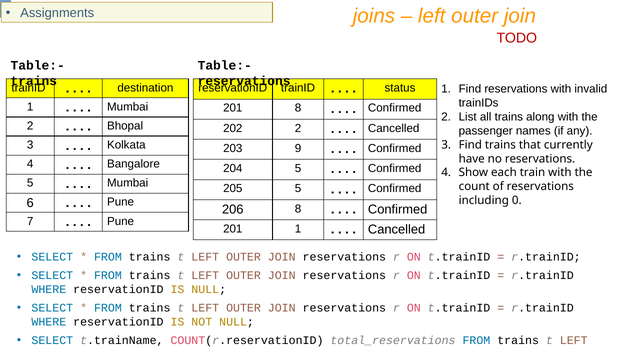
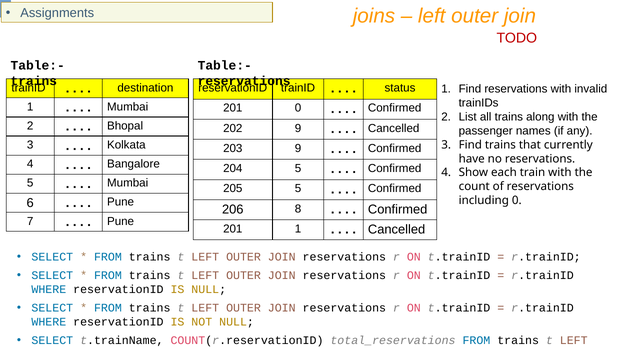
201 8: 8 -> 0 (298, 108)
202 2: 2 -> 9 (298, 128)
